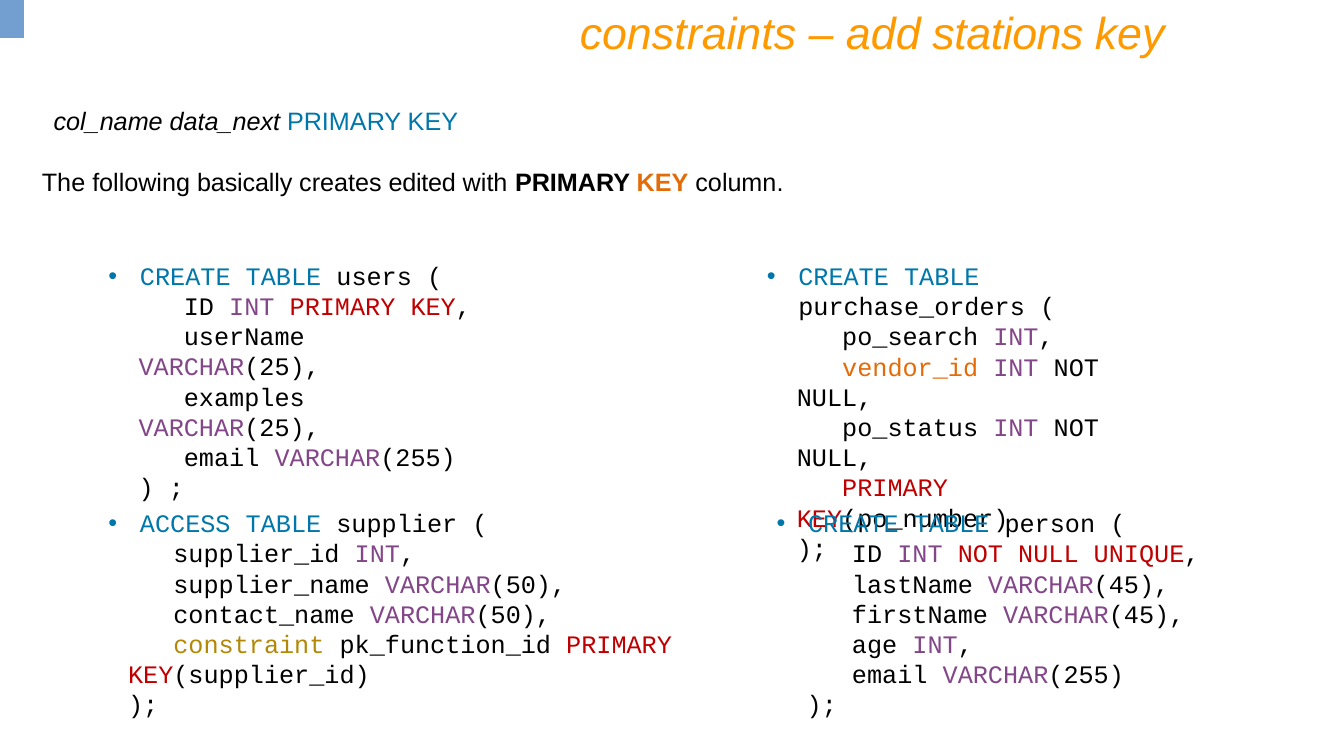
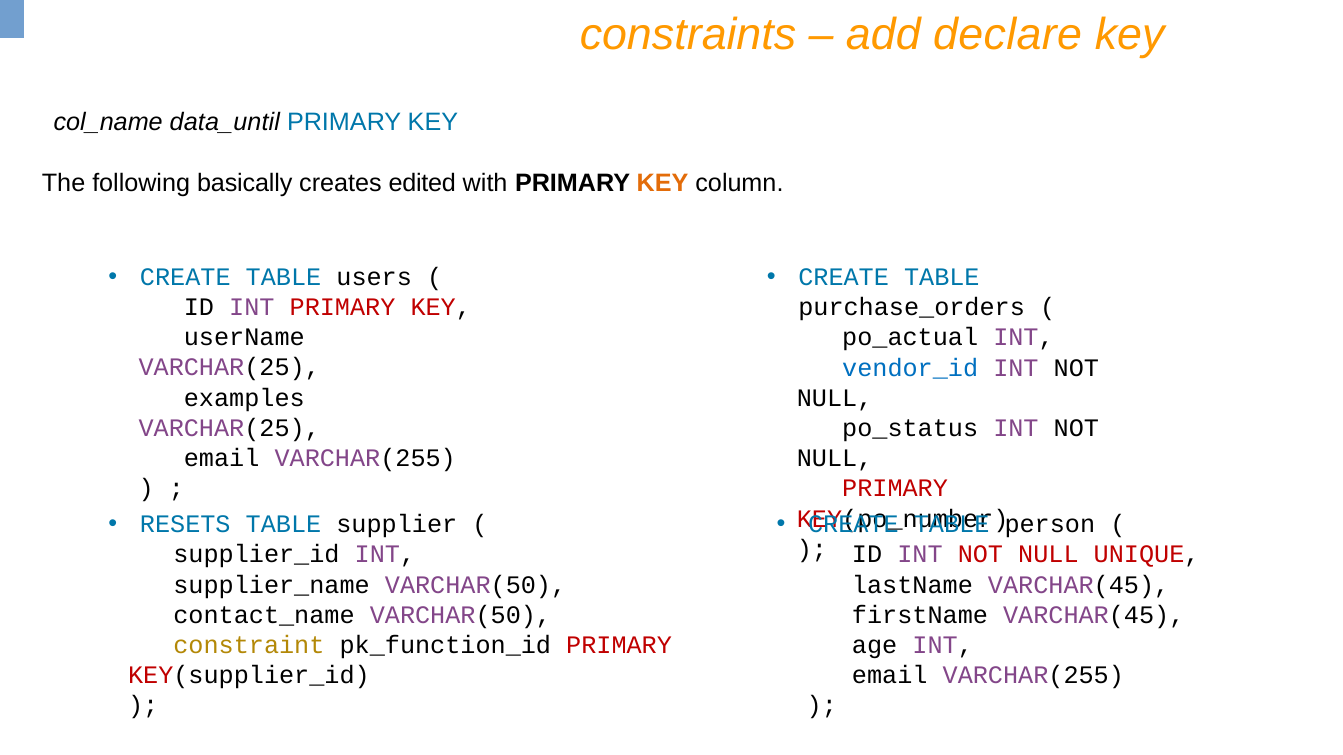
stations: stations -> declare (1008, 35)
data_next: data_next -> data_until (225, 122)
po_search: po_search -> po_actual (910, 338)
vendor_id colour: orange -> blue (910, 368)
ACCESS: ACCESS -> RESETS (185, 525)
